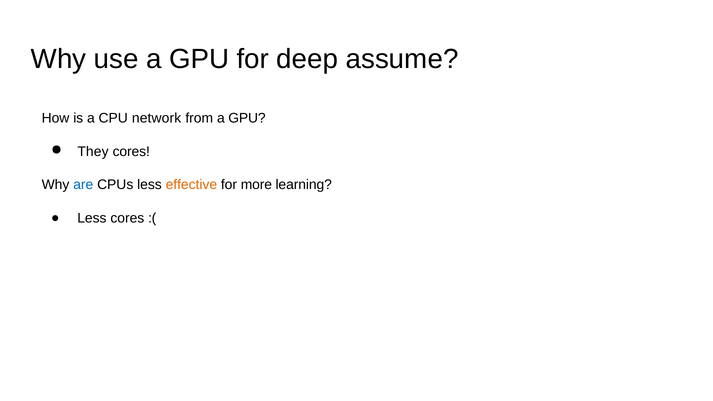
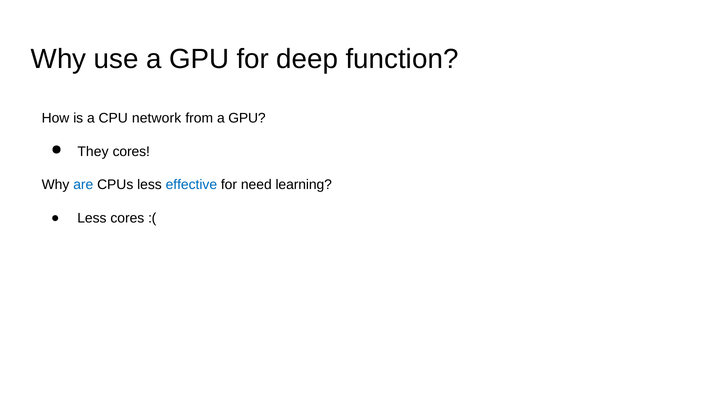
assume: assume -> function (402, 59)
effective colour: orange -> blue (191, 185)
more: more -> need (256, 185)
